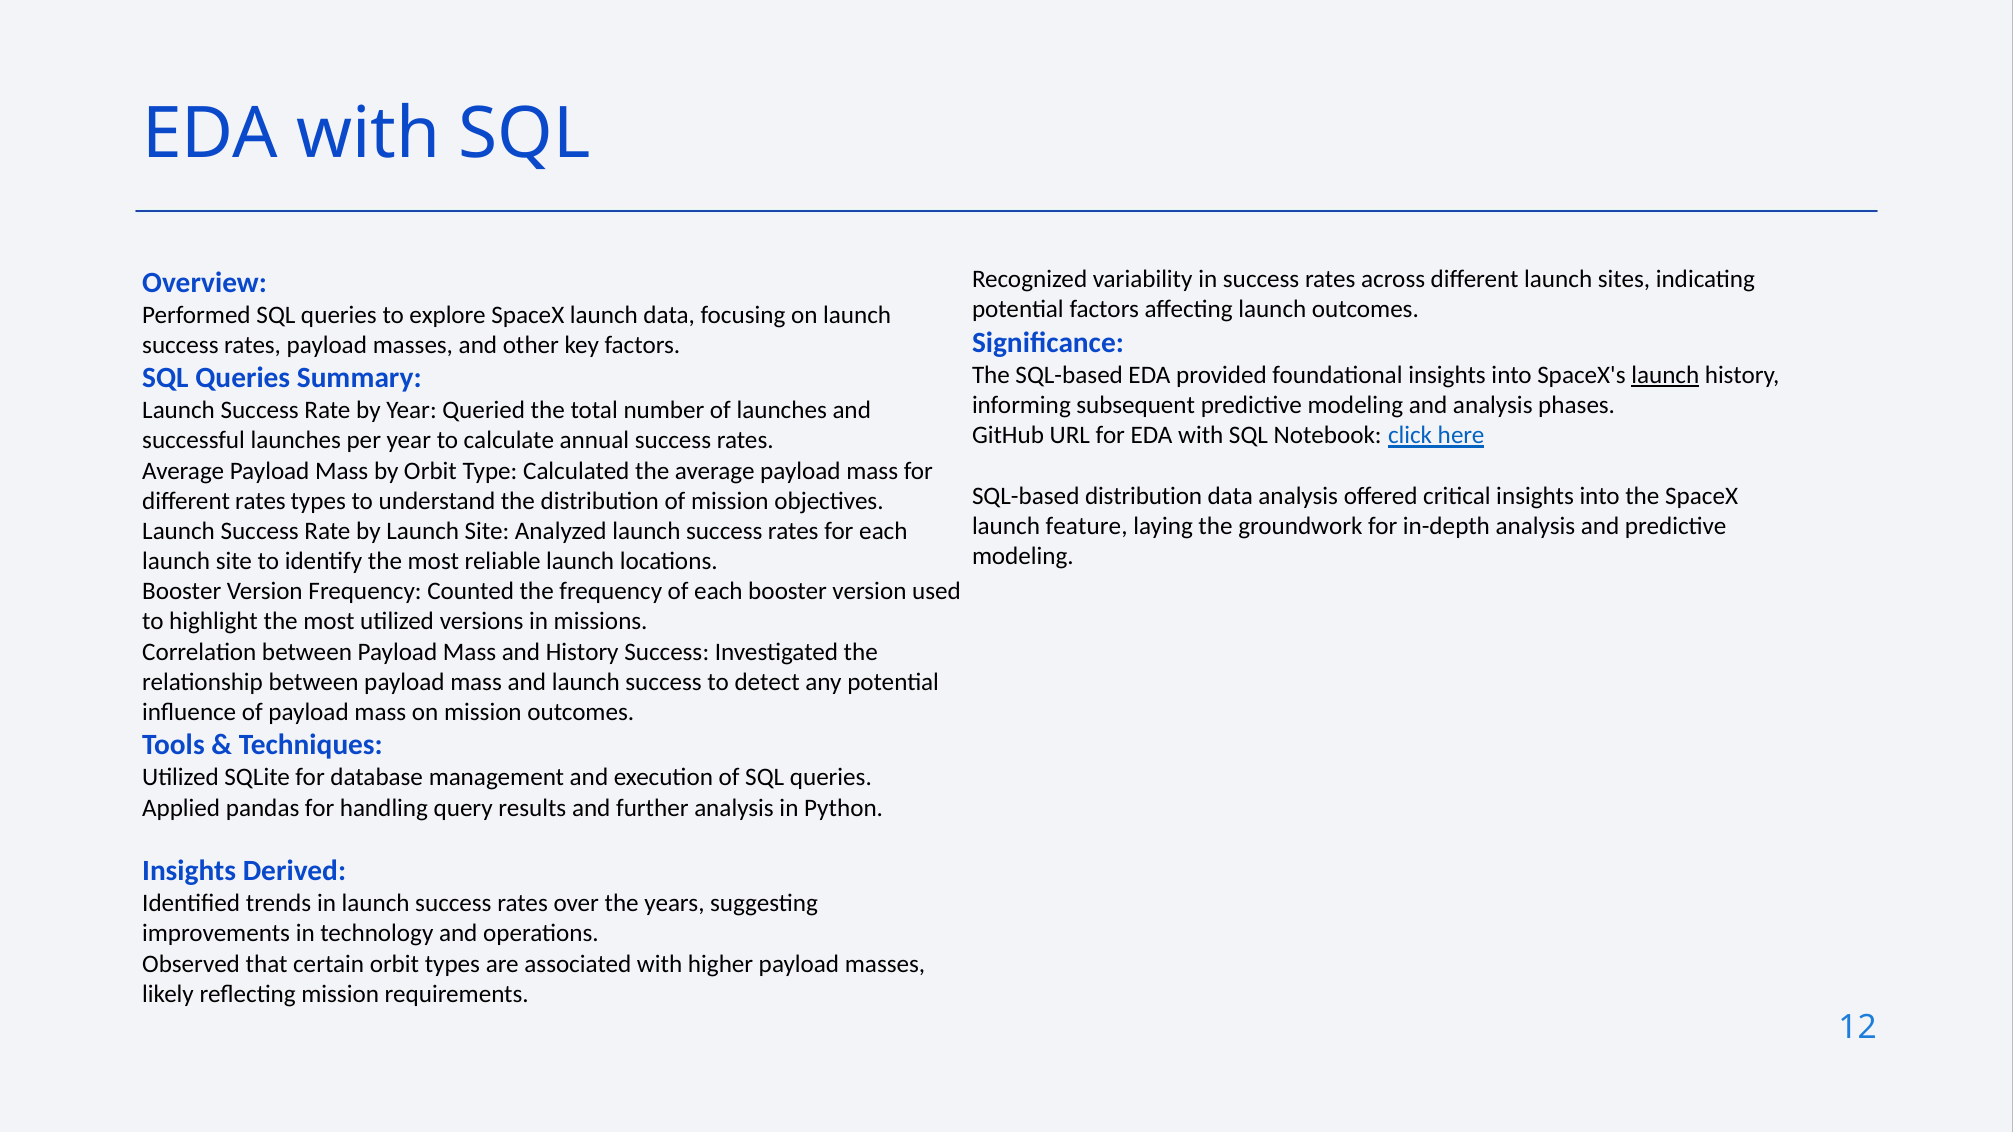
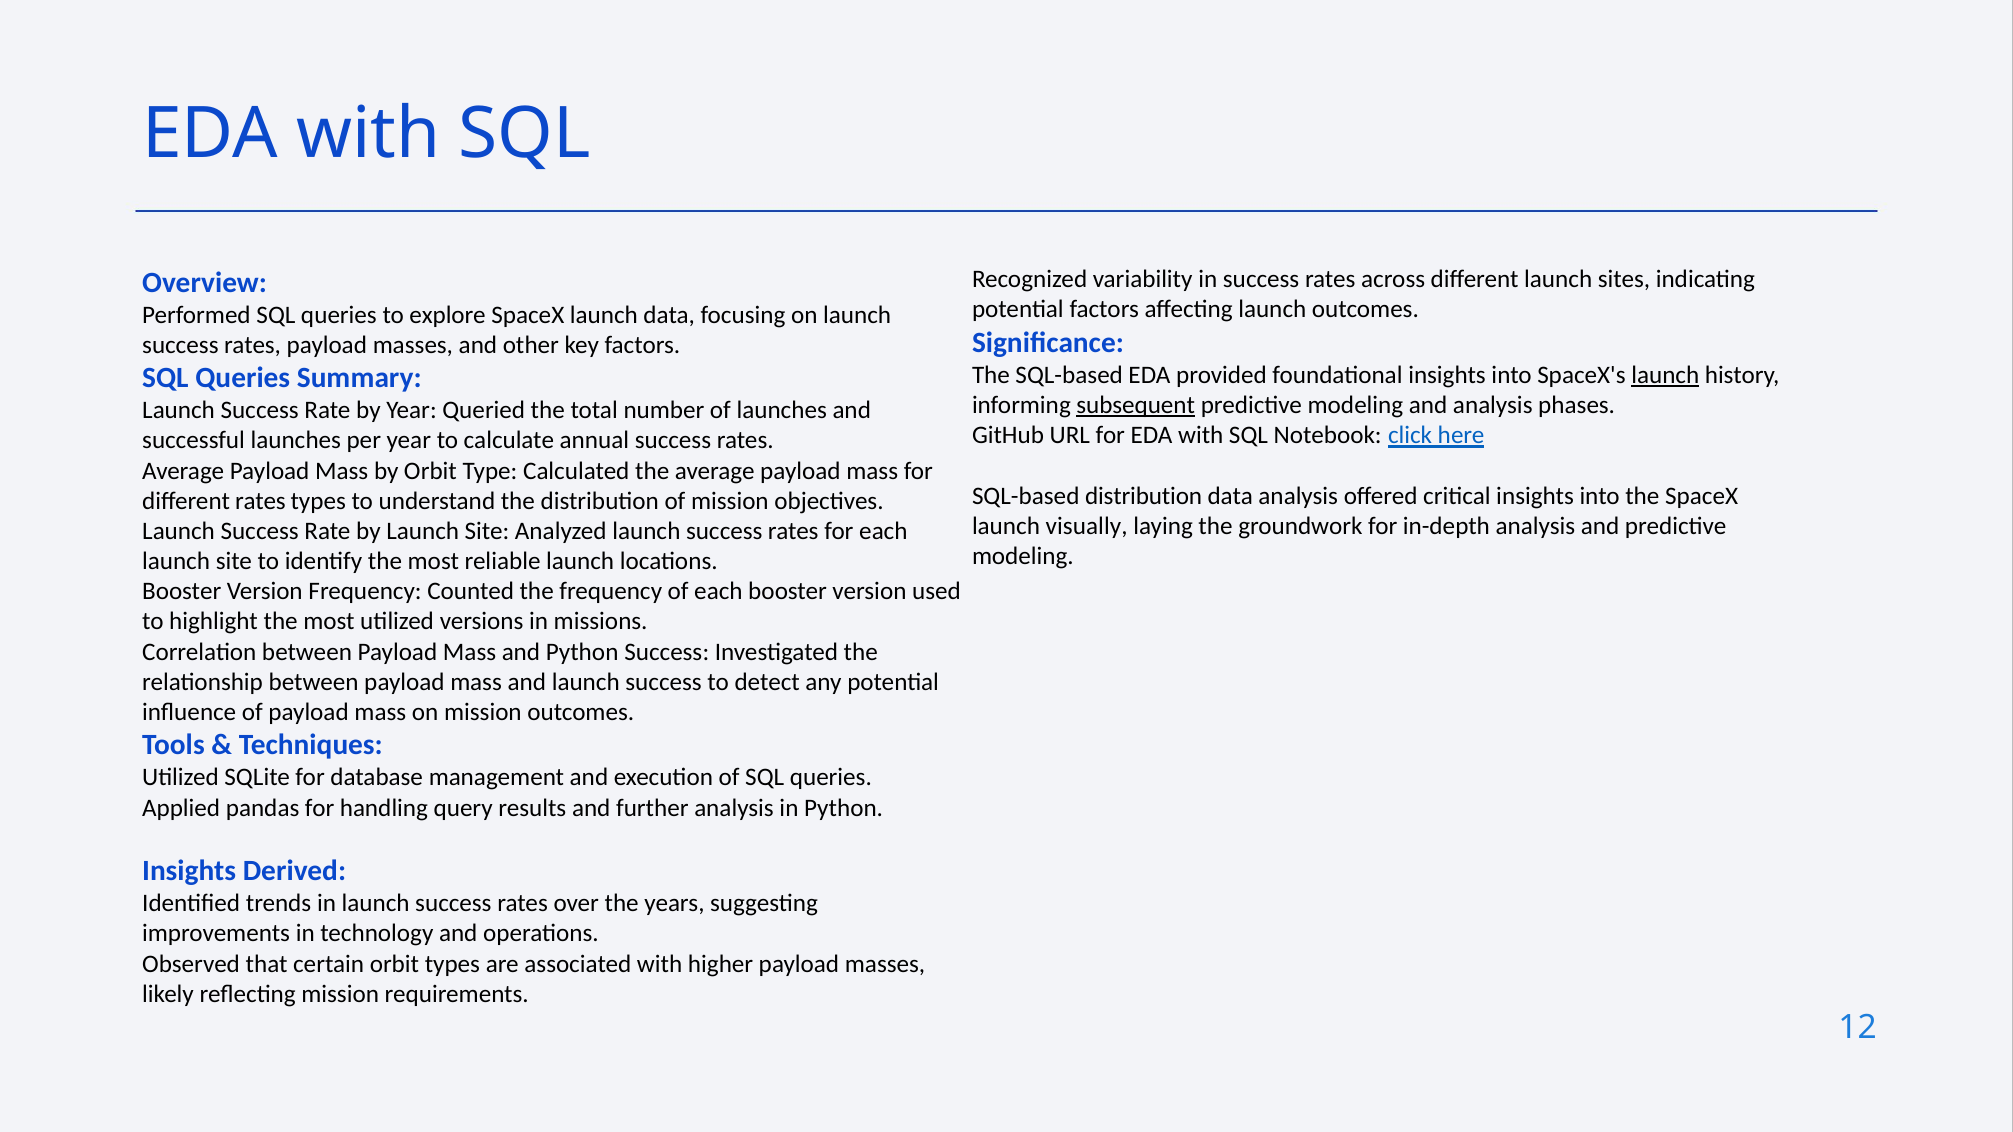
subsequent underline: none -> present (1136, 405)
feature: feature -> visually (1087, 527)
and History: History -> Python (582, 652)
